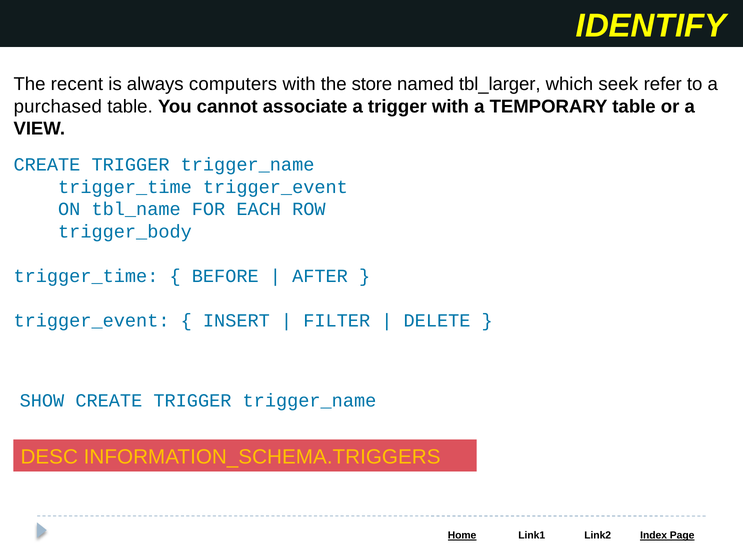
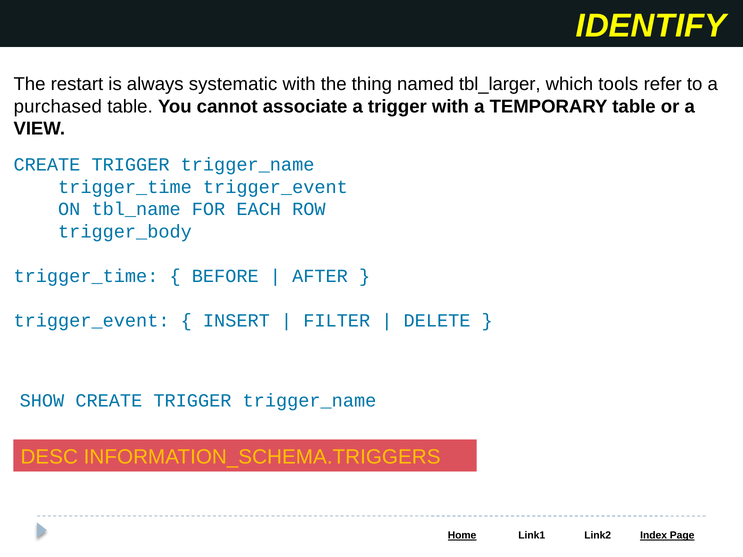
recent: recent -> restart (77, 84)
computers: computers -> systematic (233, 84)
store: store -> thing (372, 84)
seek: seek -> tools (618, 84)
